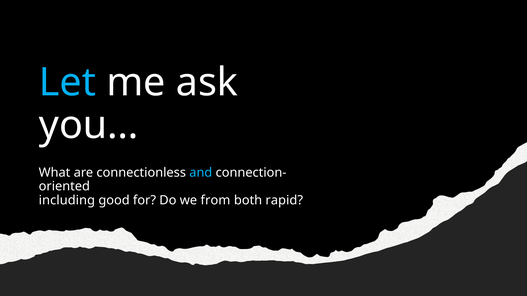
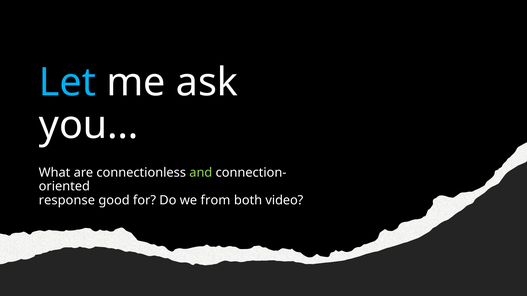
and colour: light blue -> light green (201, 173)
including: including -> response (67, 201)
rapid: rapid -> video (284, 201)
